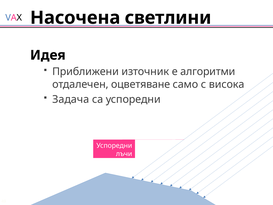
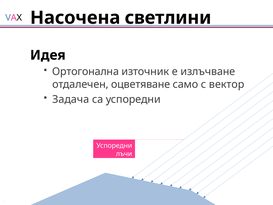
Приближени: Приближени -> Ортогонална (86, 72)
алгоритми: алгоритми -> излъчване (208, 72)
висока: висока -> вектор (227, 84)
